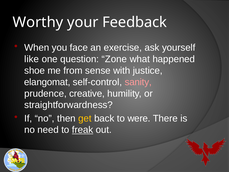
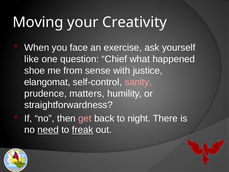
Worthy: Worthy -> Moving (38, 22)
Feedback: Feedback -> Creativity (135, 22)
Zone: Zone -> Chief (114, 59)
creative: creative -> matters (87, 93)
get colour: yellow -> pink (85, 118)
were: were -> night (139, 118)
need underline: none -> present (48, 130)
